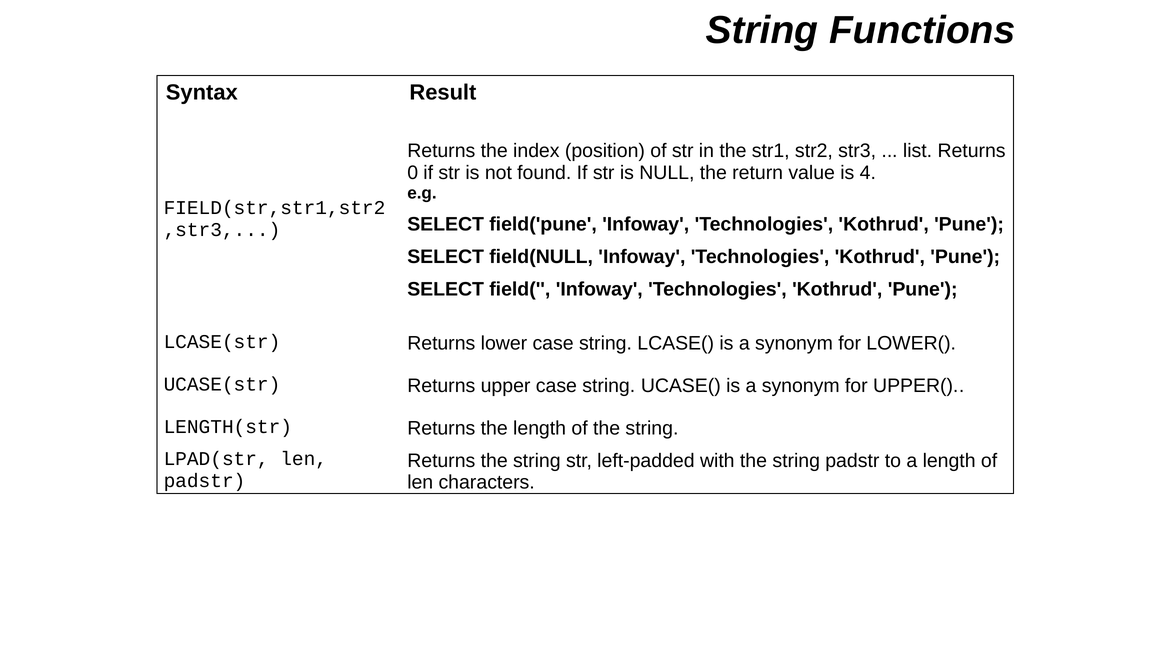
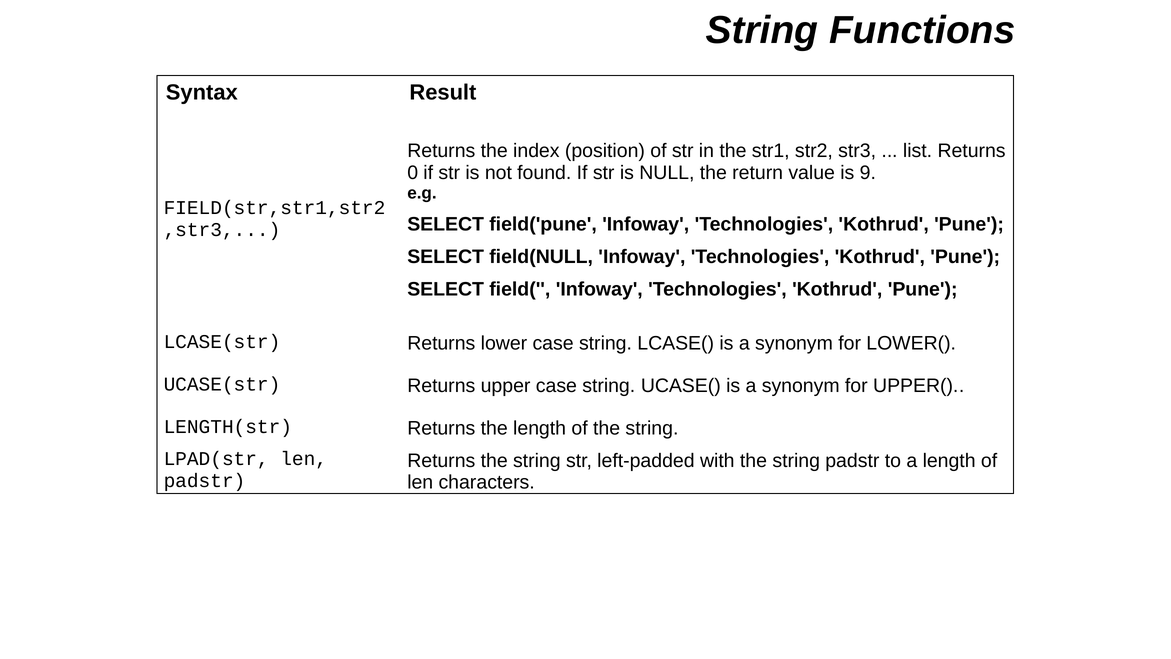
4: 4 -> 9 (868, 173)
